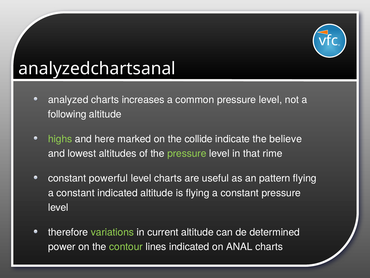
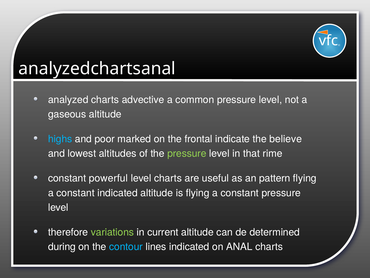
increases: increases -> advective (143, 99)
following: following -> gaseous (67, 114)
highs colour: light green -> light blue (60, 139)
here: here -> poor (105, 139)
collide: collide -> frontal (199, 139)
power: power -> during (62, 246)
contour colour: light green -> light blue (126, 246)
